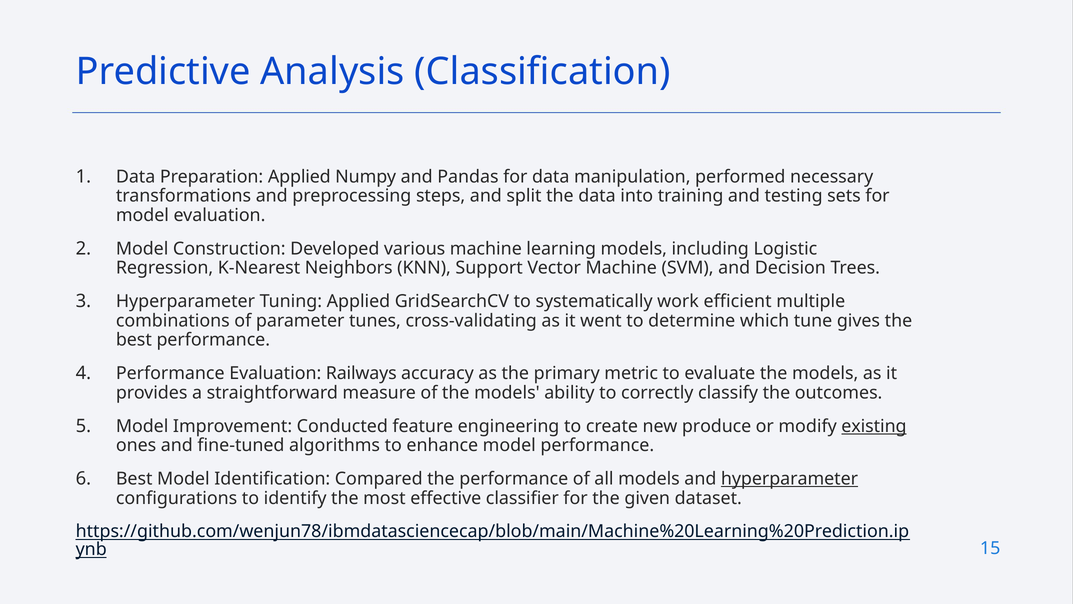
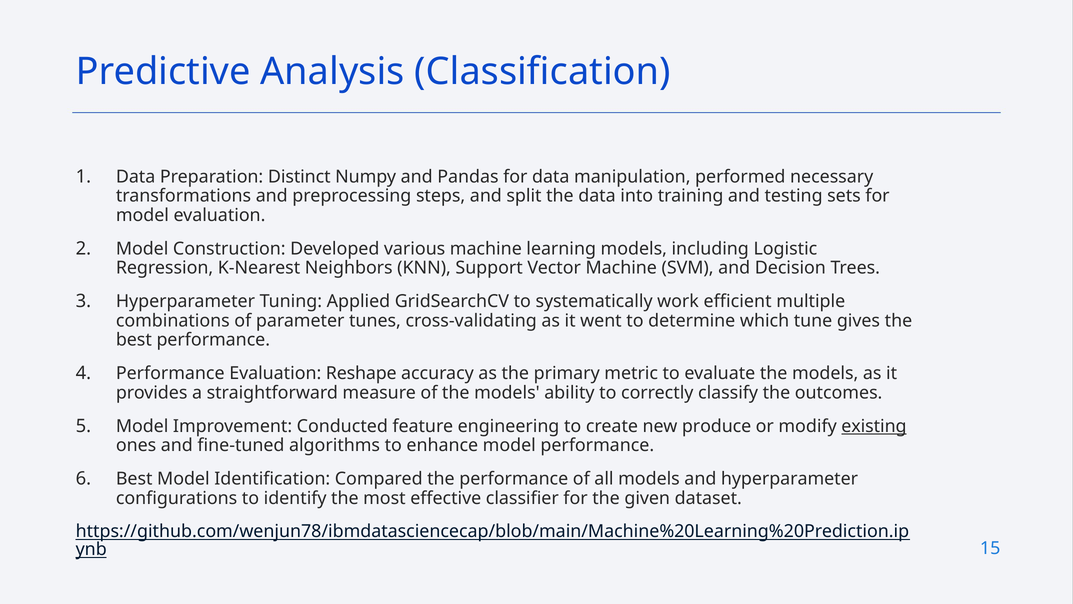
Preparation Applied: Applied -> Distinct (299, 177)
Railways: Railways -> Reshape (361, 373)
hyperparameter underline: present -> none (789, 478)
